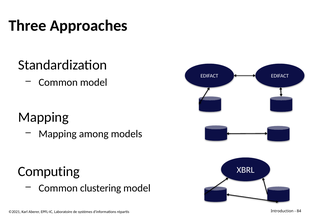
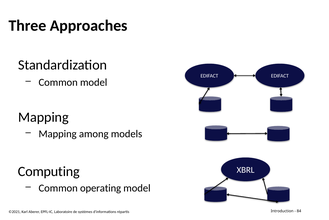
clustering: clustering -> operating (101, 188)
